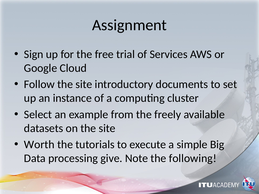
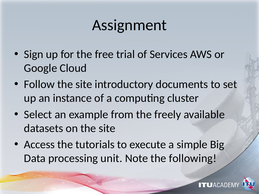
Worth: Worth -> Access (39, 145)
give: give -> unit (111, 159)
